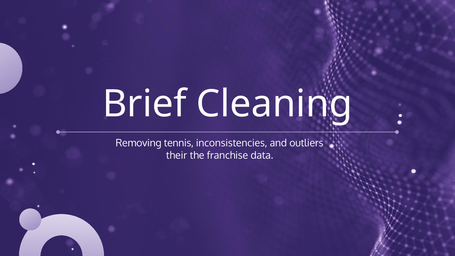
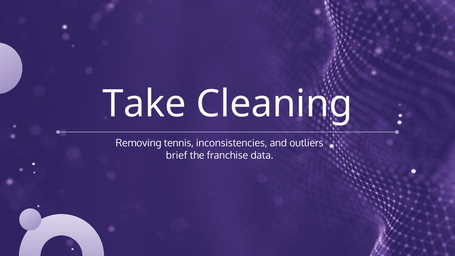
Brief: Brief -> Take (144, 104)
their: their -> brief (177, 155)
